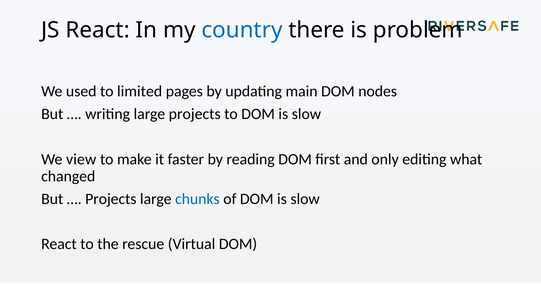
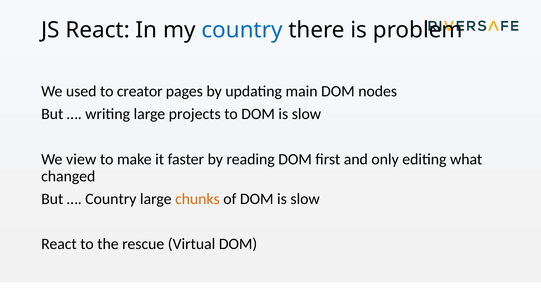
limited: limited -> creator (140, 91)
Projects: Projects -> Country (111, 199)
chunks colour: blue -> orange (197, 199)
